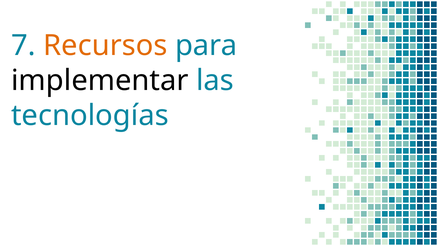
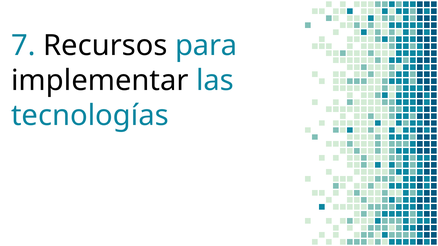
Recursos colour: orange -> black (105, 46)
